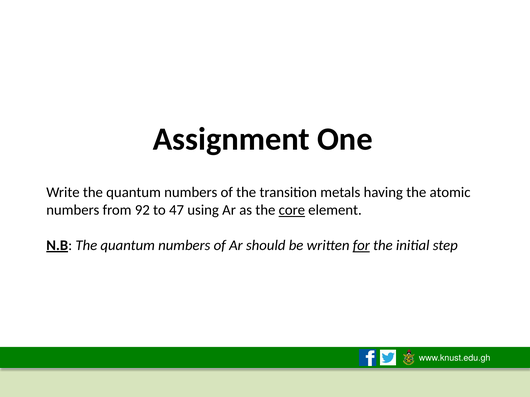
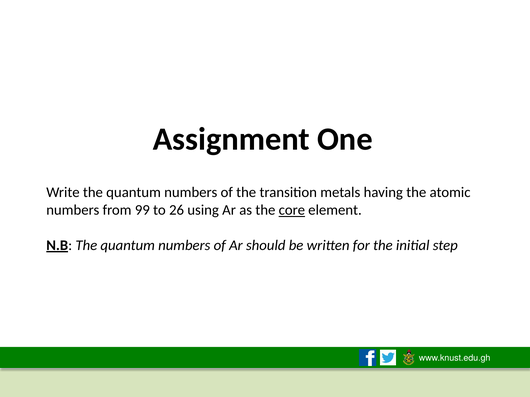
92: 92 -> 99 (142, 210)
47: 47 -> 26 (177, 210)
for underline: present -> none (361, 246)
